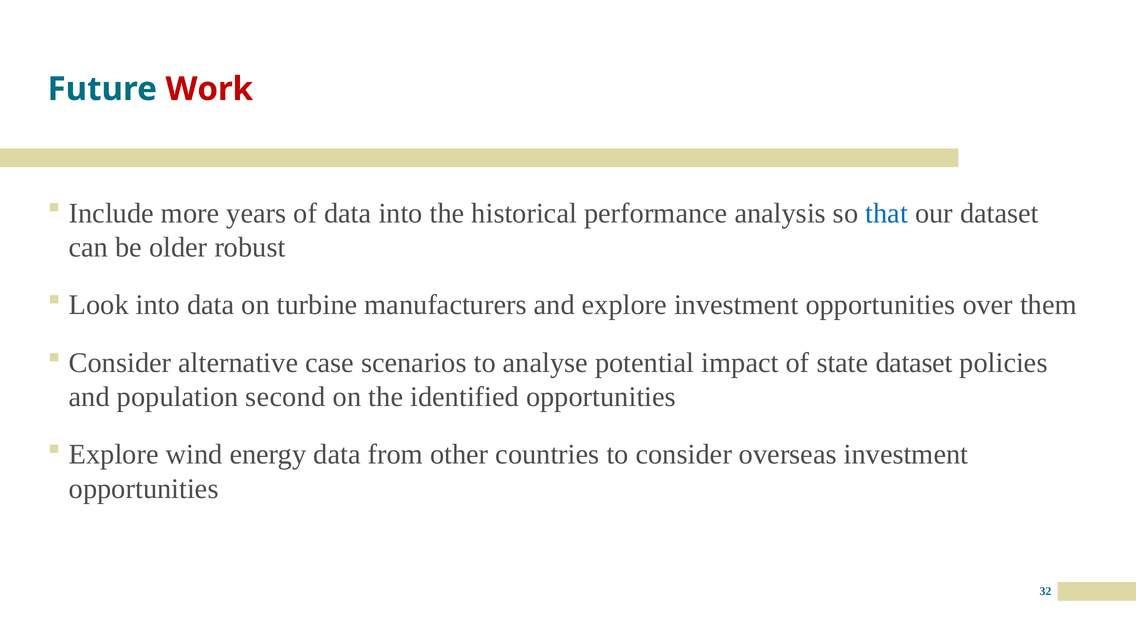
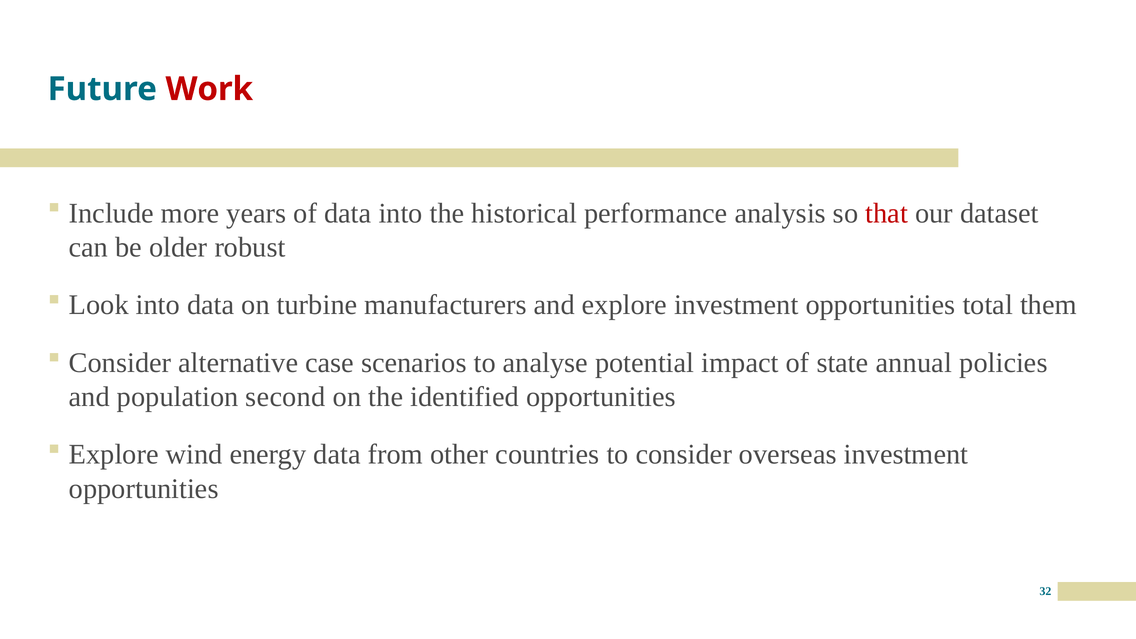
that colour: blue -> red (887, 213)
over: over -> total (988, 305)
state dataset: dataset -> annual (914, 363)
